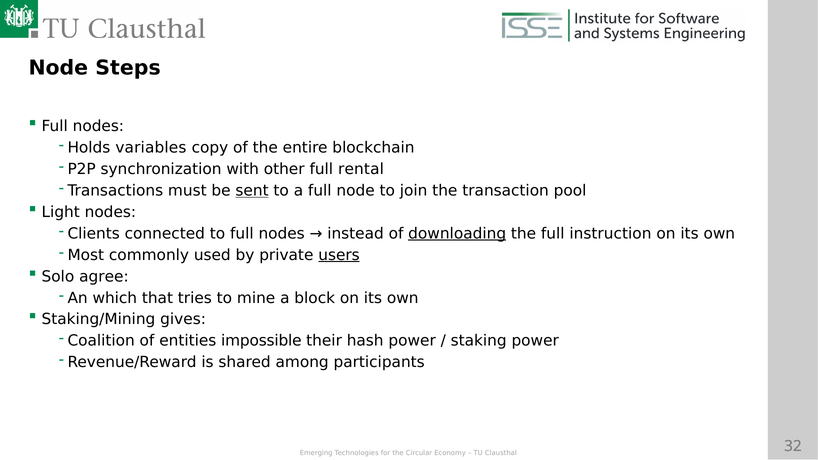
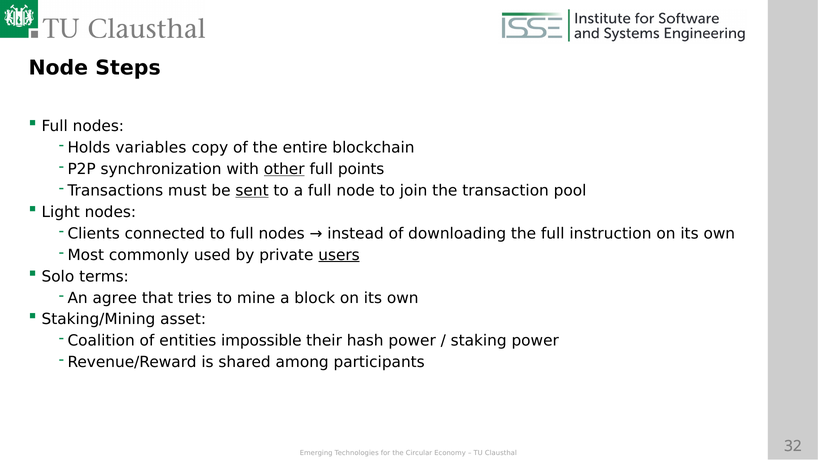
other underline: none -> present (284, 169)
rental: rental -> points (361, 169)
downloading underline: present -> none (457, 234)
agree: agree -> terms (104, 277)
which: which -> agree (115, 298)
gives: gives -> asset (183, 320)
